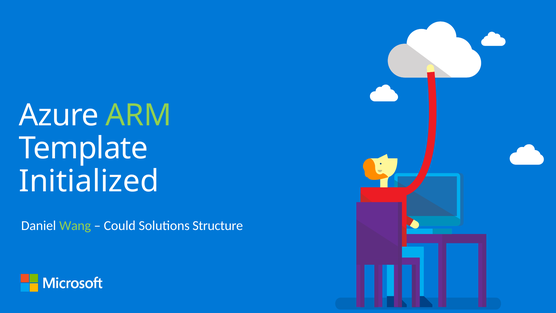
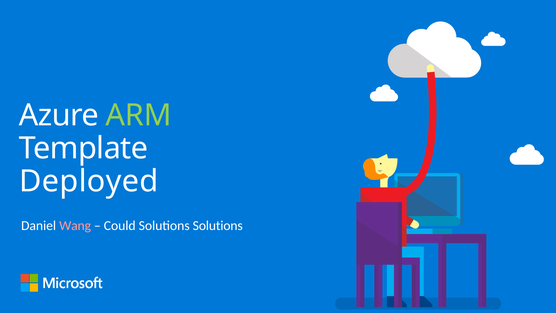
Initialized: Initialized -> Deployed (89, 181)
Wang colour: light green -> pink (75, 225)
Solutions Structure: Structure -> Solutions (218, 225)
